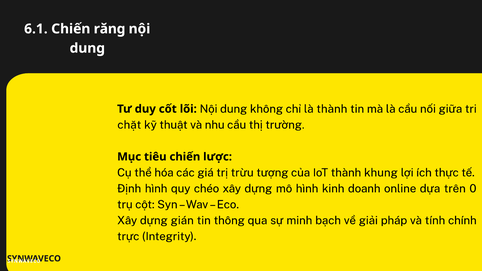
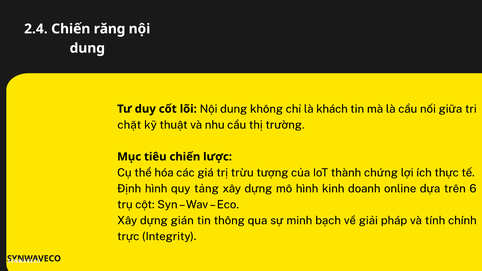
6.1: 6.1 -> 2.4 (36, 29)
là thành: thành -> khách (332, 109)
khung: khung -> chứng (381, 173)
chéo: chéo -> tảng (206, 189)
0: 0 -> 6 (473, 189)
